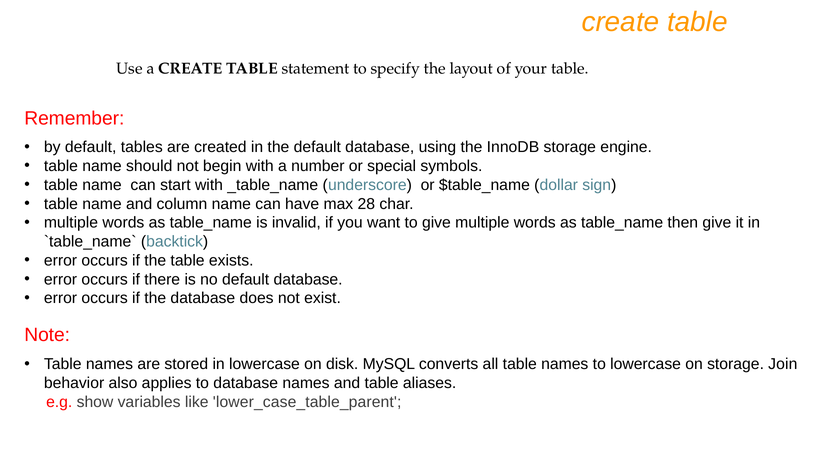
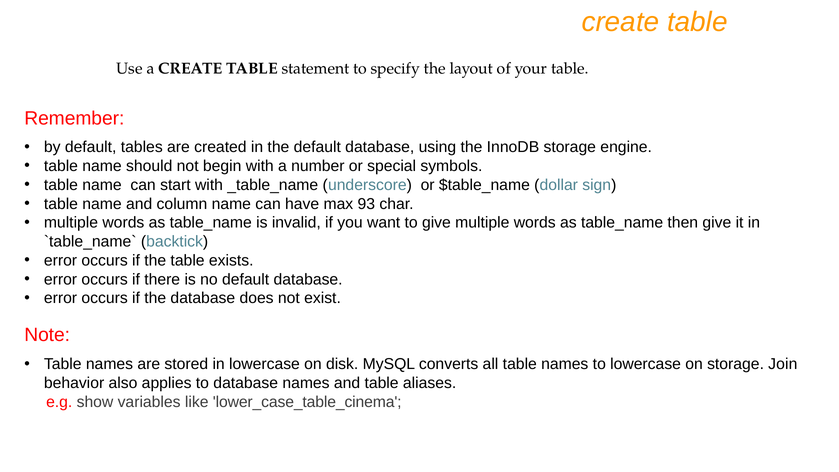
28: 28 -> 93 (366, 204)
lower_case_table_parent: lower_case_table_parent -> lower_case_table_cinema (307, 402)
